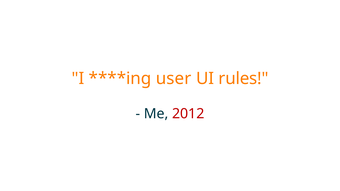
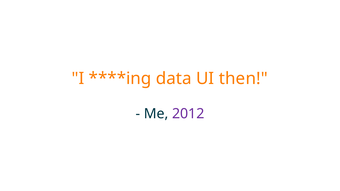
user: user -> data (174, 79)
rules: rules -> then (243, 79)
2012 colour: red -> purple (188, 114)
